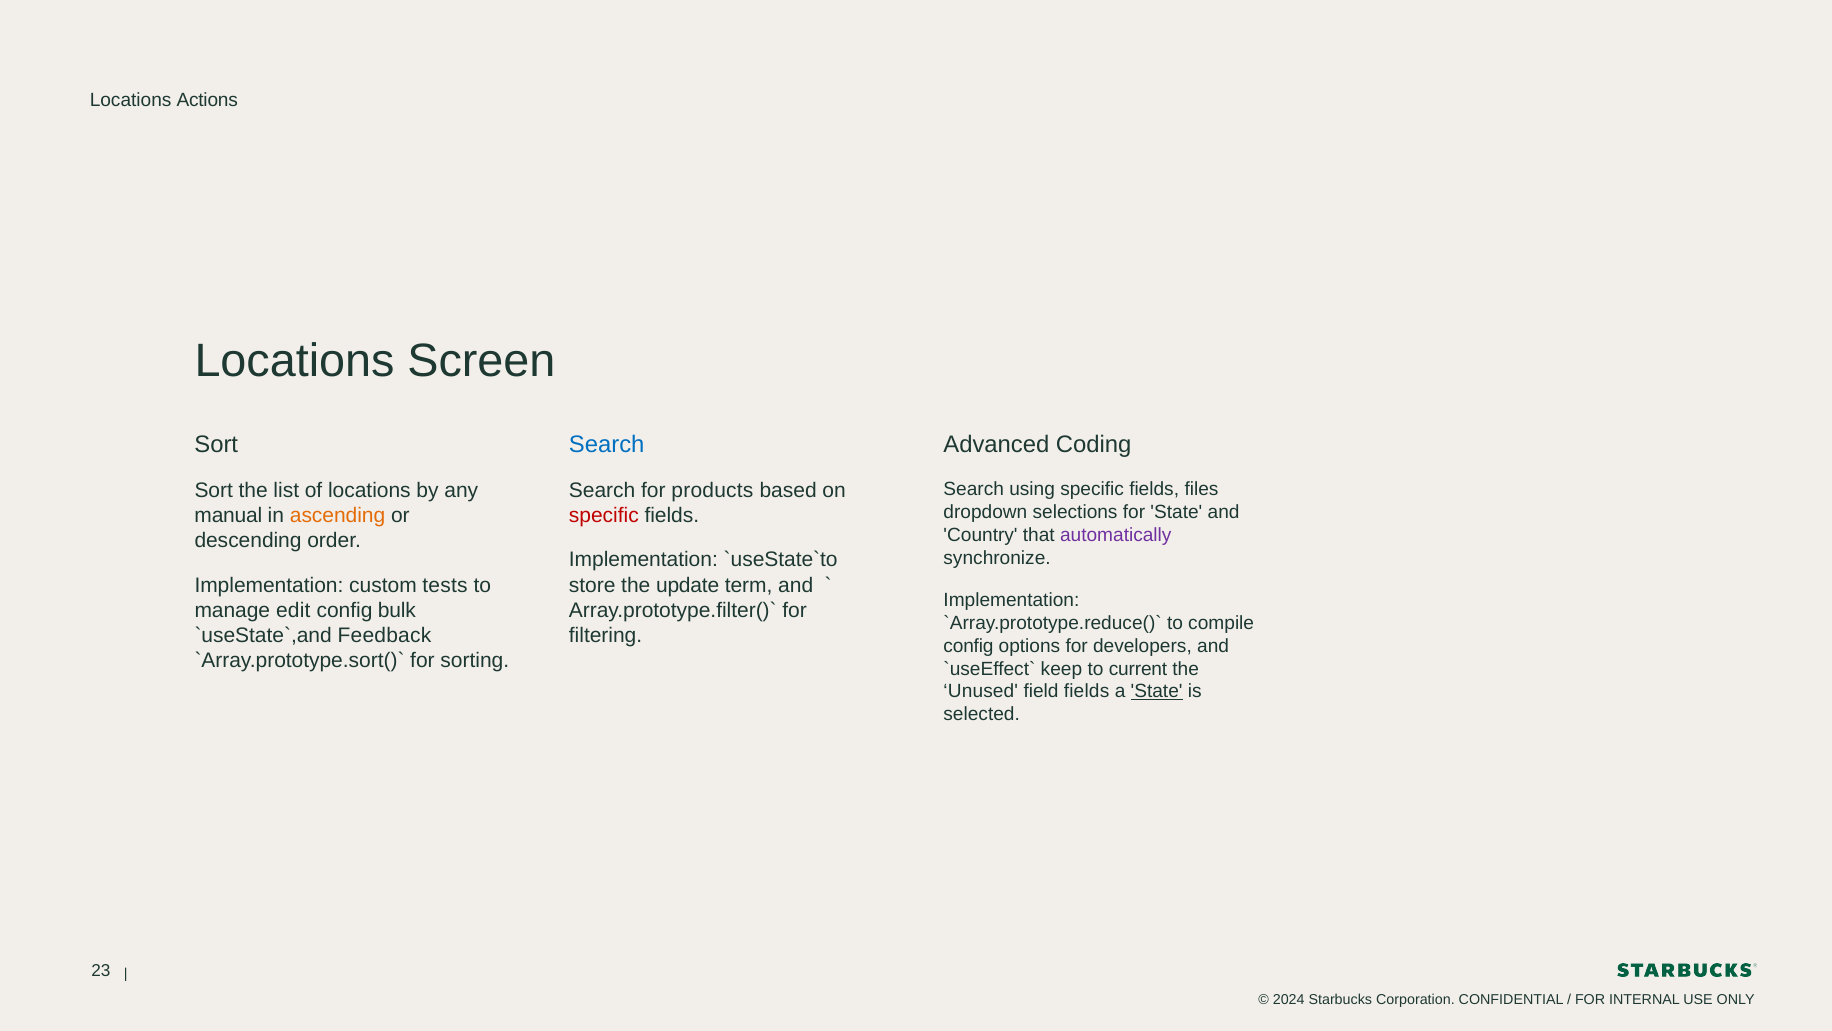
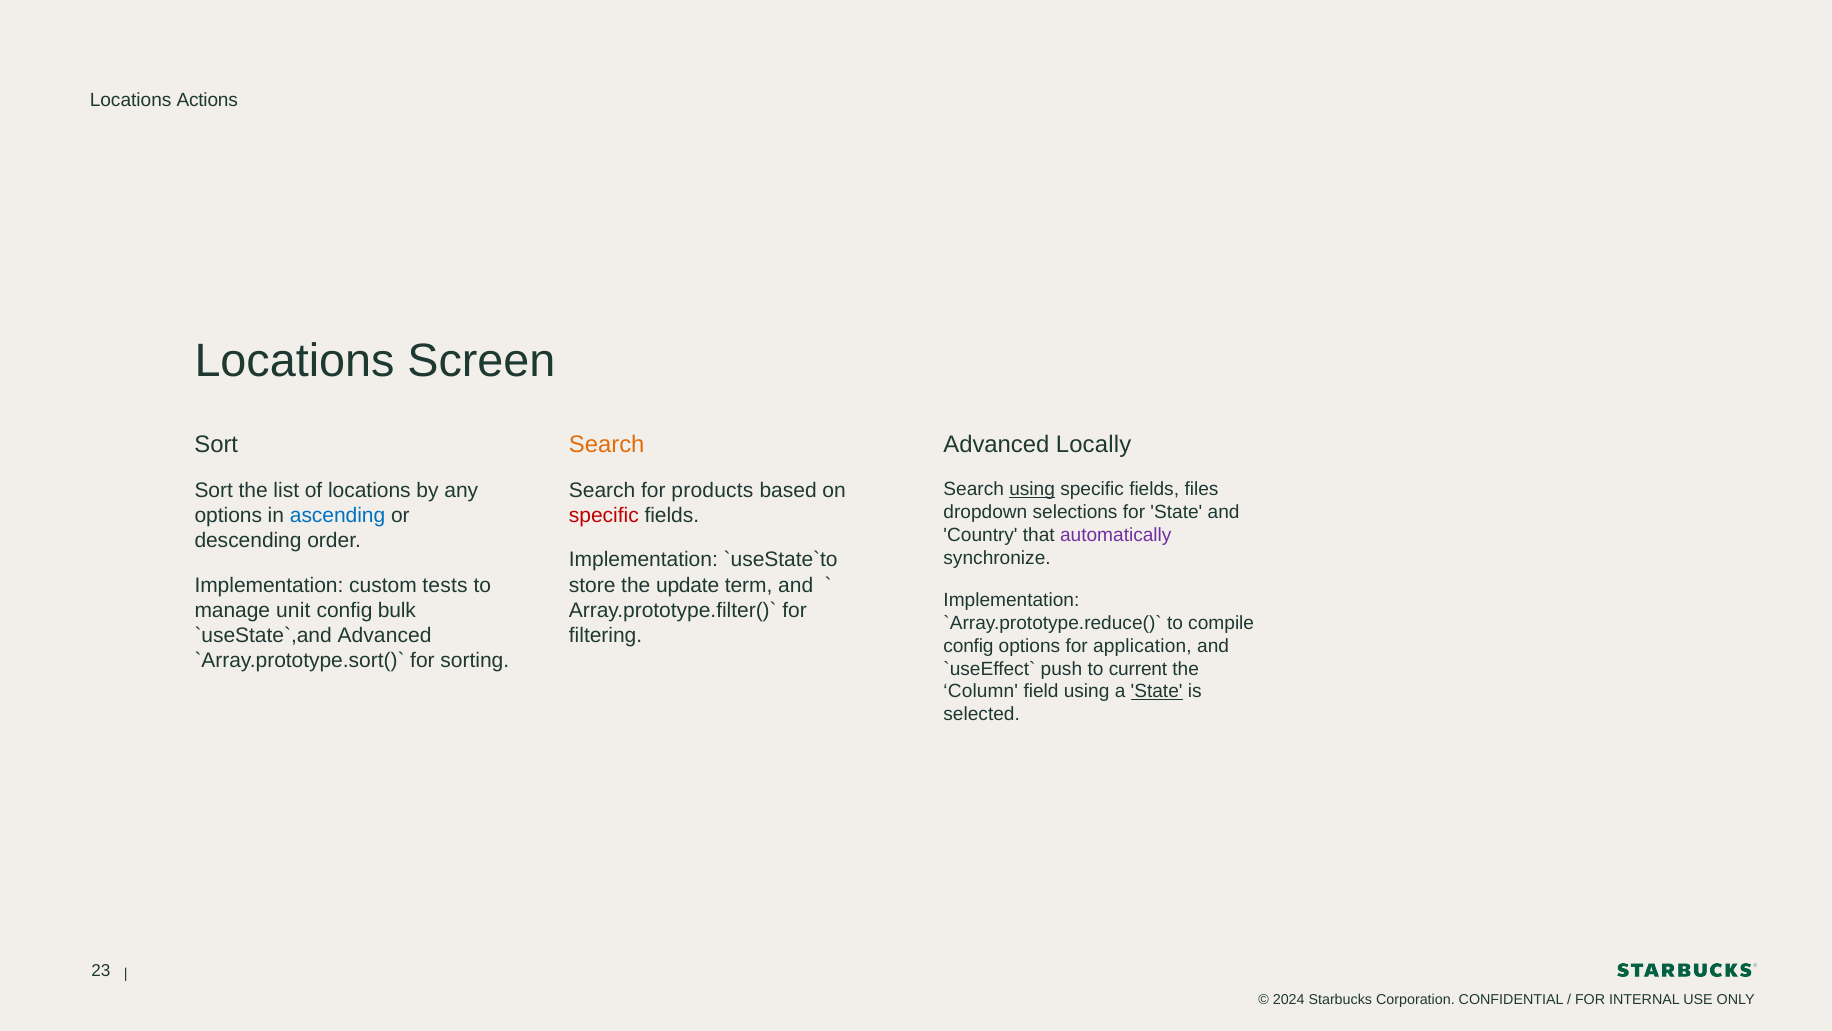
Search colour: blue -> orange (607, 444)
Coding: Coding -> Locally (1094, 444)
using underline: none -> present (1032, 489)
manual: manual -> options (228, 515)
ascending colour: orange -> blue (338, 515)
edit: edit -> unit (293, 610)
Feedback: Feedback -> Advanced (385, 635)
developers: developers -> application (1142, 646)
keep: keep -> push (1061, 668)
Unused: Unused -> Column (981, 691)
field fields: fields -> using (1087, 691)
